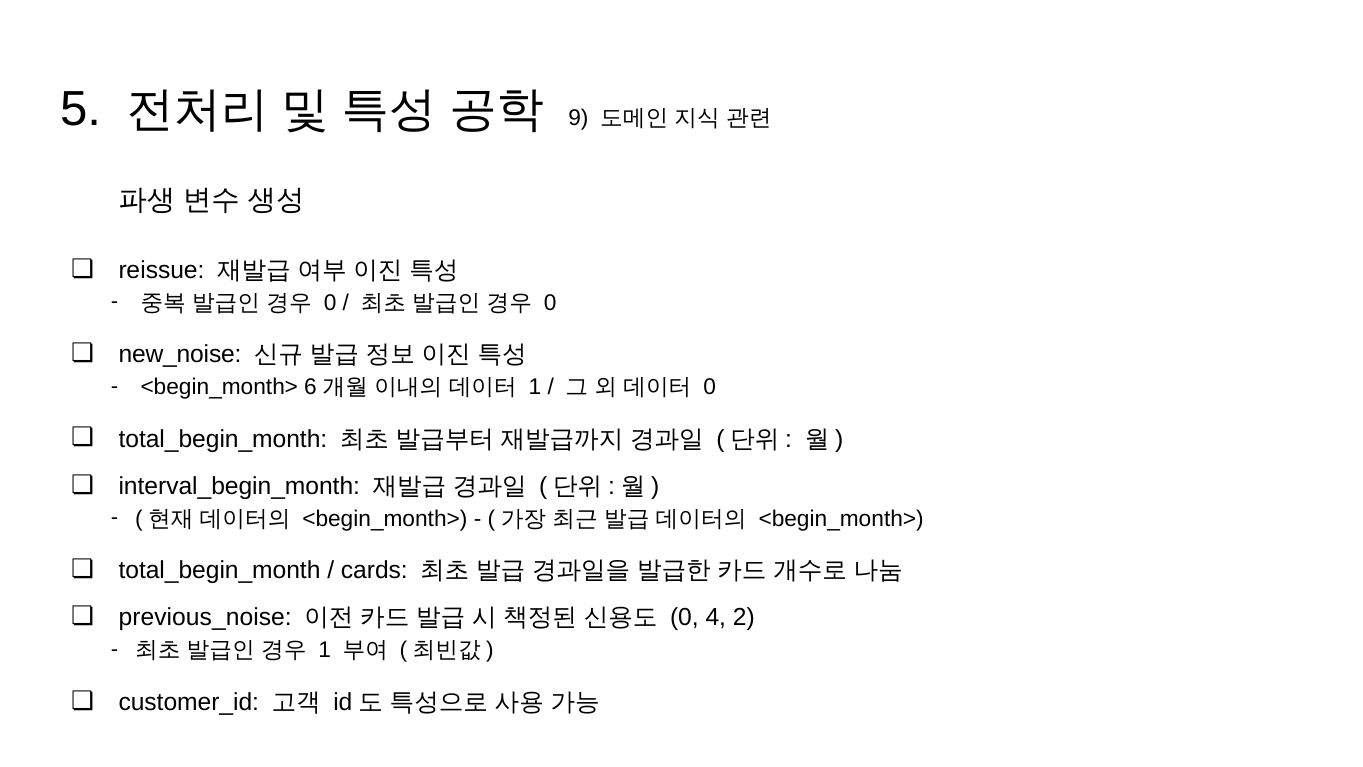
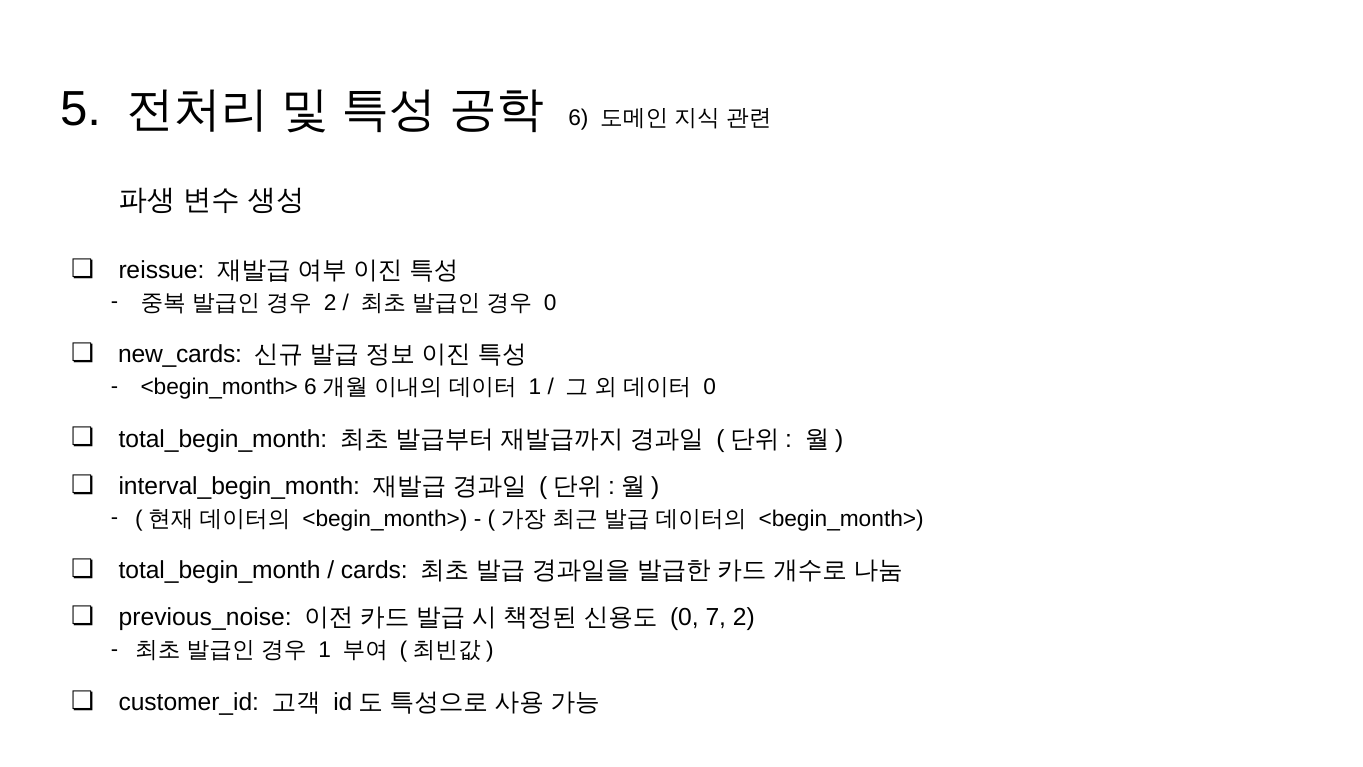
9: 9 -> 6 (578, 118)
0: 0 -> 2 (330, 303)
new_noise: new_noise -> new_cards (180, 355)
4: 4 -> 7 (716, 618)
